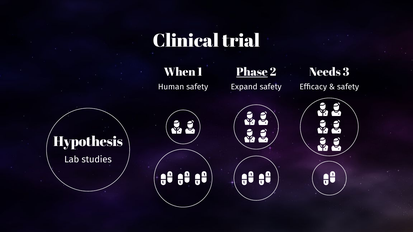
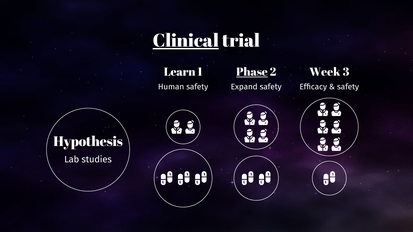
Clinical underline: none -> present (186, 41)
When: When -> Learn (180, 72)
Needs: Needs -> Week (325, 72)
